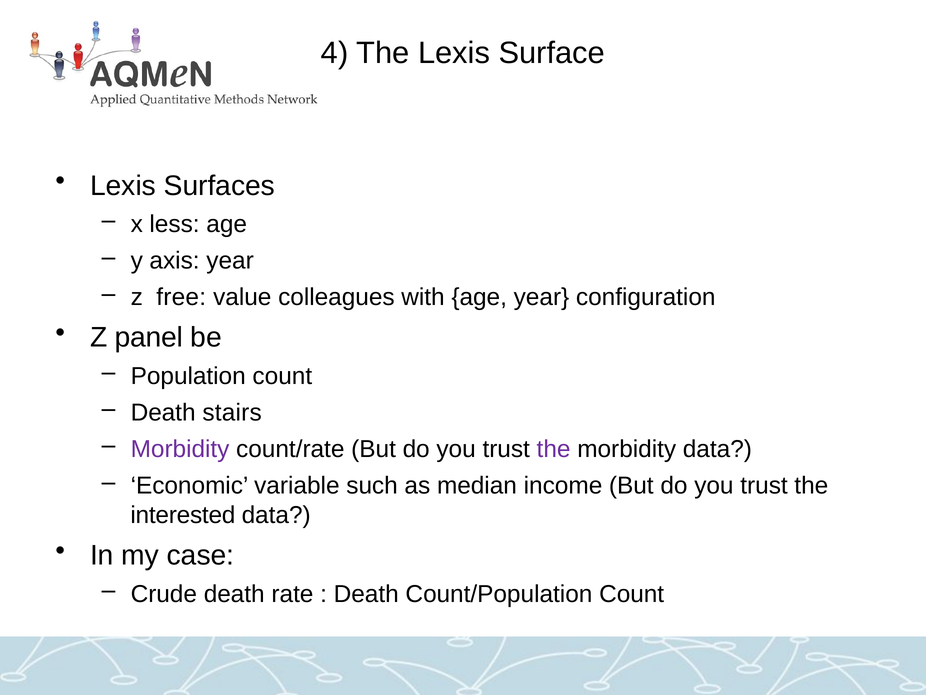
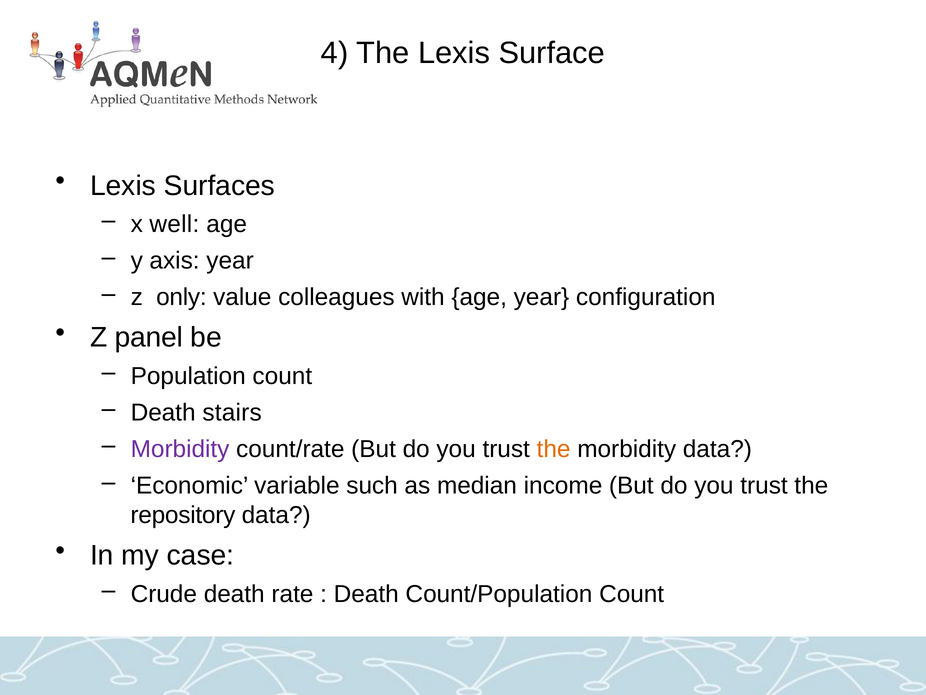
less: less -> well (174, 224)
free: free -> only (181, 297)
the colour: purple -> orange (554, 449)
interested: interested -> repository (183, 515)
